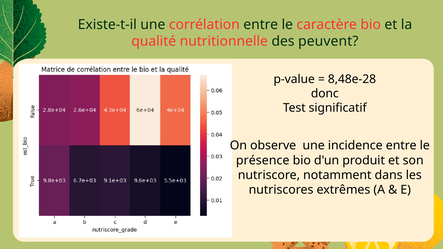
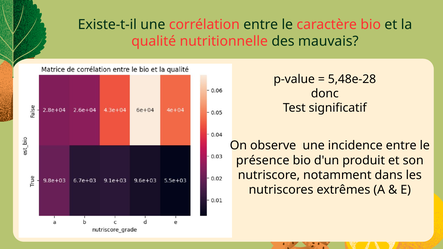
peuvent: peuvent -> mauvais (328, 41)
8,48e-28: 8,48e-28 -> 5,48e-28 (352, 79)
